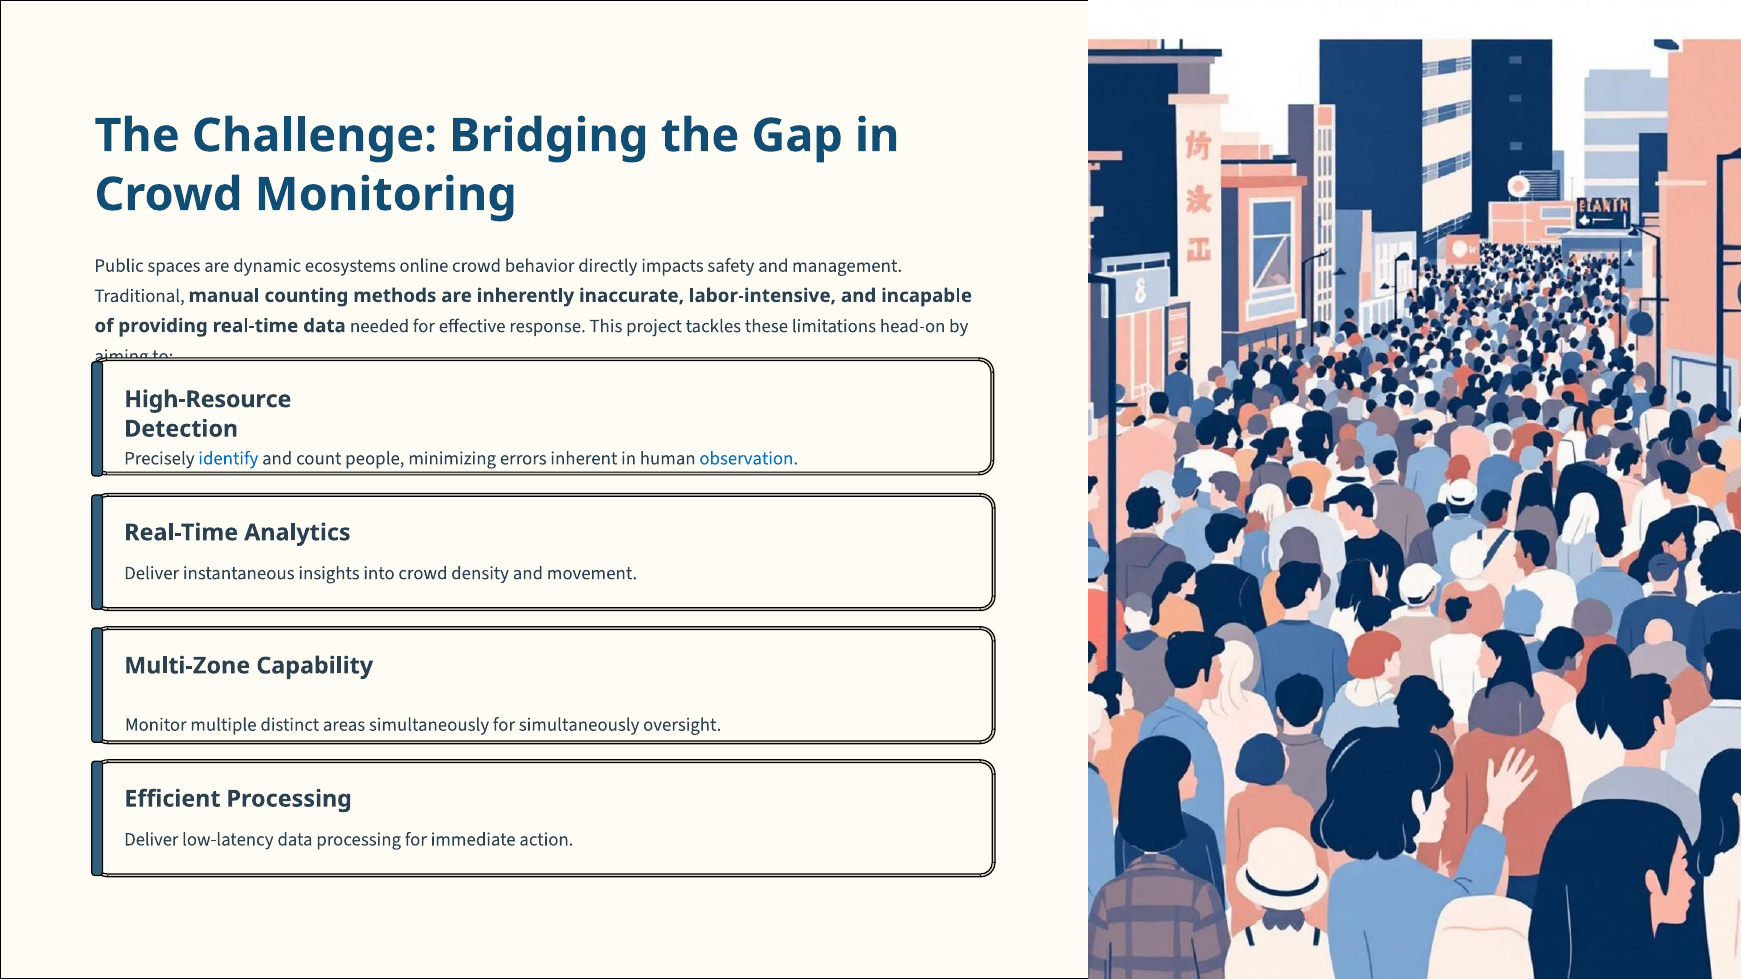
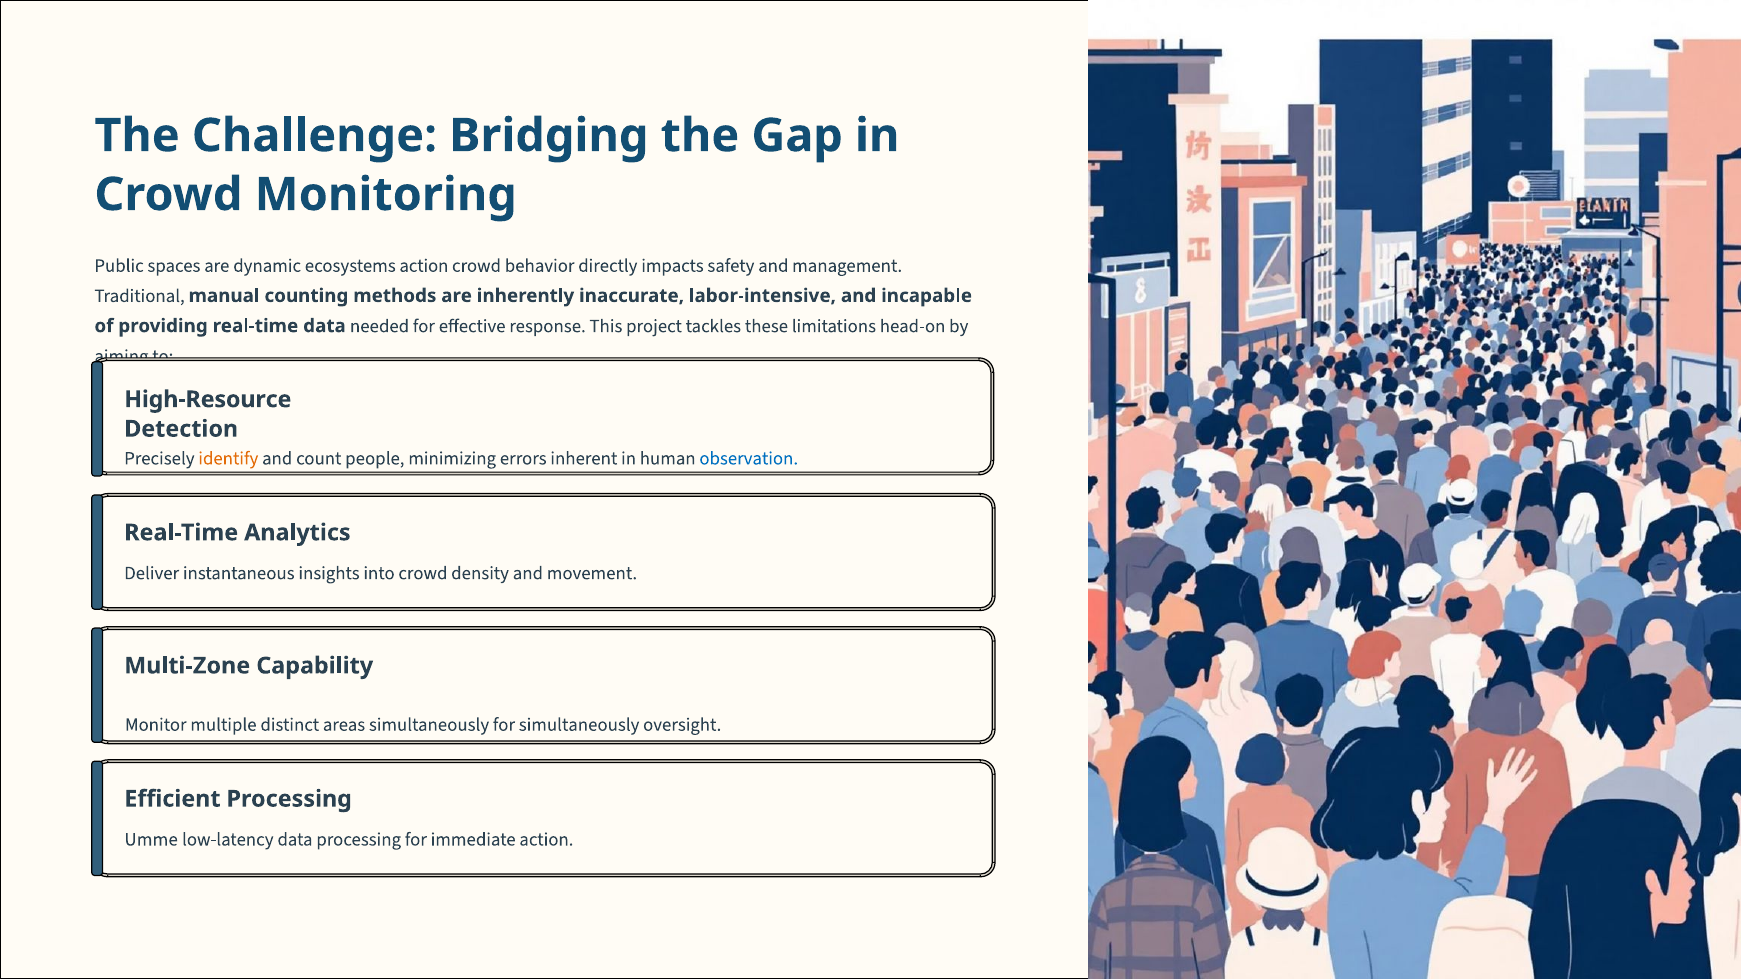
ecosystems online: online -> action (424, 266)
identify colour: blue -> orange (228, 458)
Deliver: Deliver -> Umme (151, 840)
